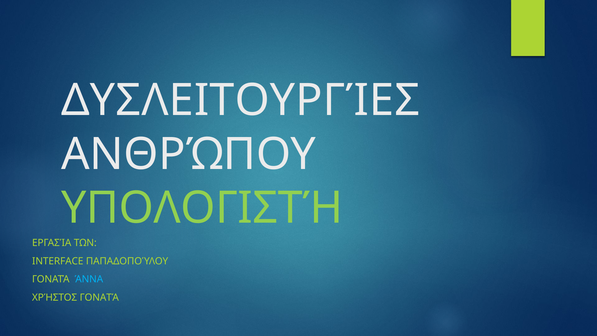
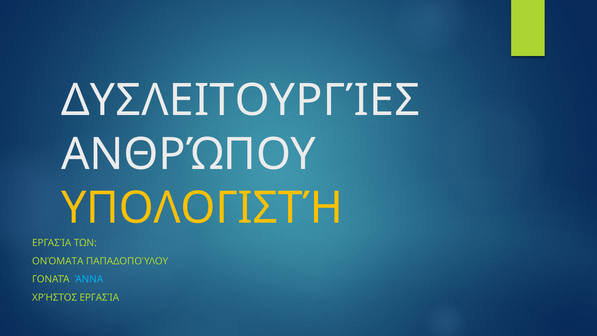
ΥΠΟΛΟΓΙΣΤΉ colour: light green -> yellow (202, 208)
INTERFACE: INTERFACE -> ΟΝΌΜΑΤΑ (58, 261)
ΧΡΉΣΤΟΣ ΓΟΝΑΤΆ: ΓΟΝΑΤΆ -> ΕΡΓΑΣΊΑ (99, 297)
